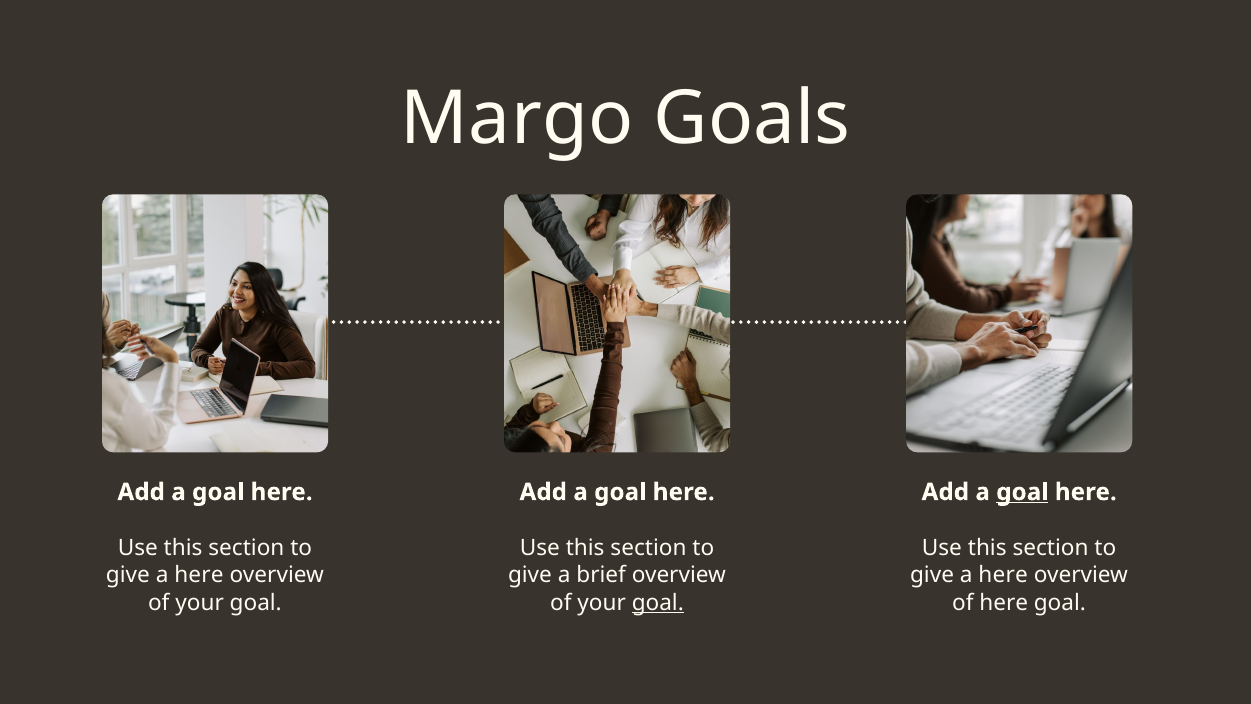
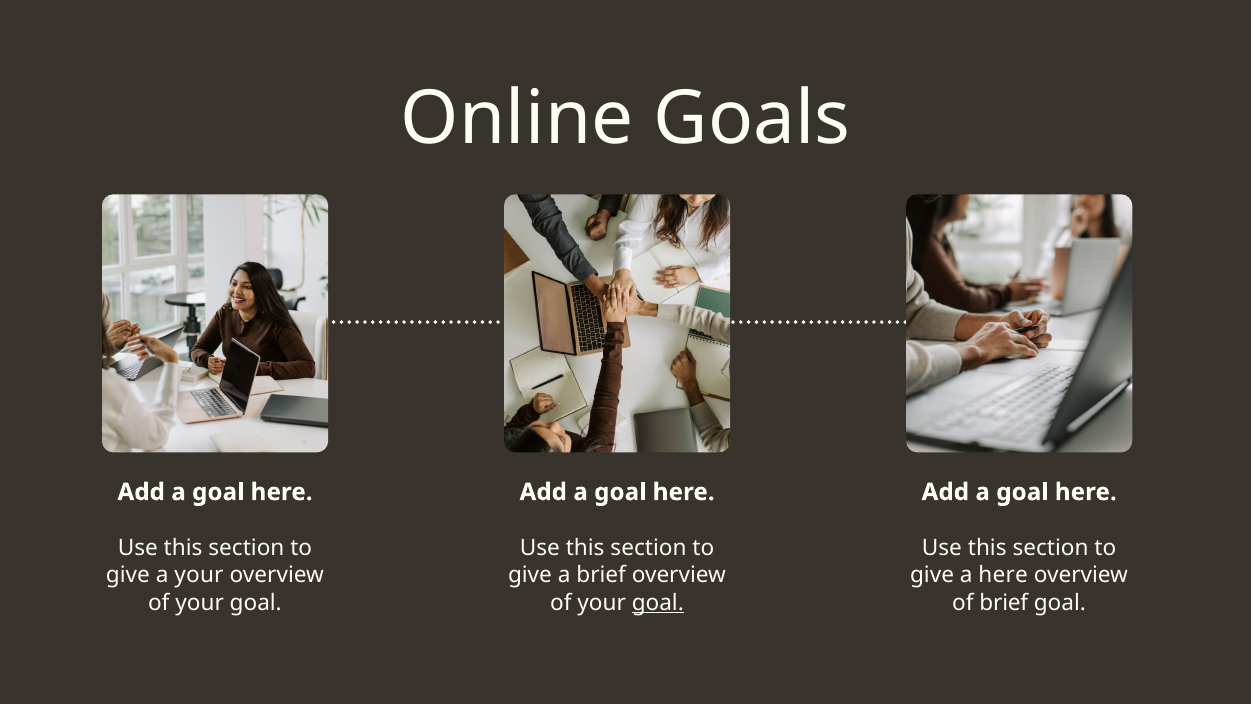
Margo: Margo -> Online (517, 119)
goal underline: present -> none (1022, 492)
here: here -> your (199, 575)
of here: here -> brief (1004, 602)
